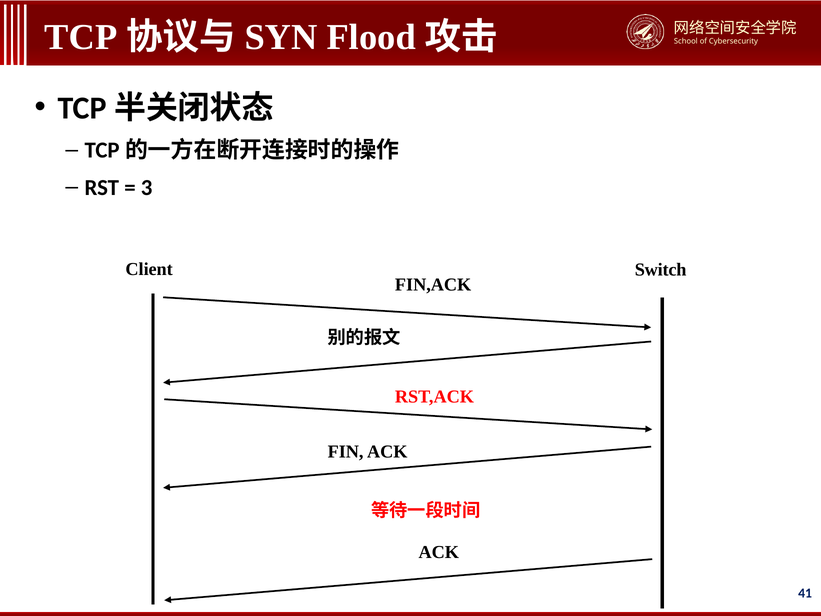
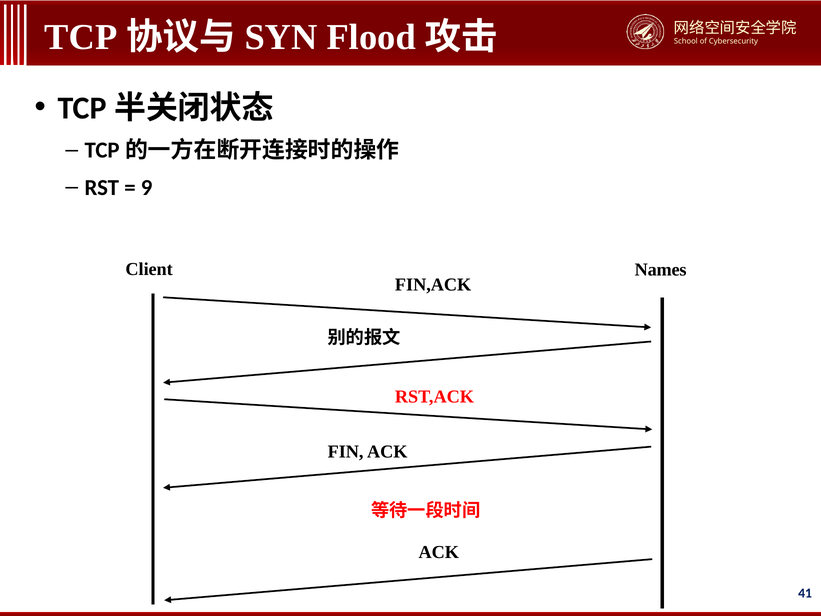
3: 3 -> 9 (147, 188)
Switch: Switch -> Names (661, 270)
